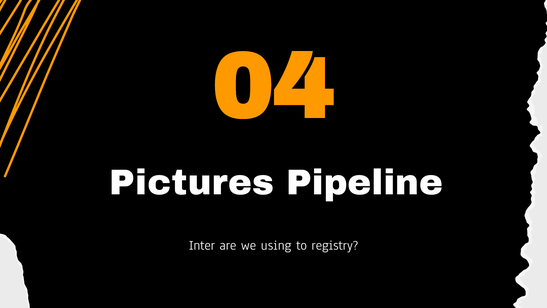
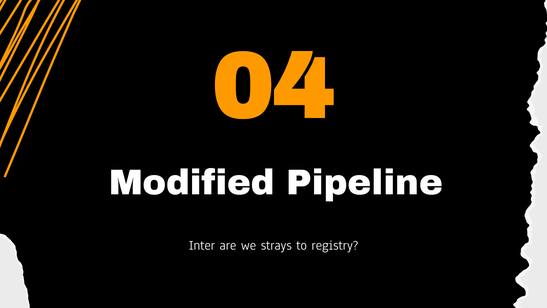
Pictures: Pictures -> Modified (192, 183)
using: using -> strays (276, 245)
